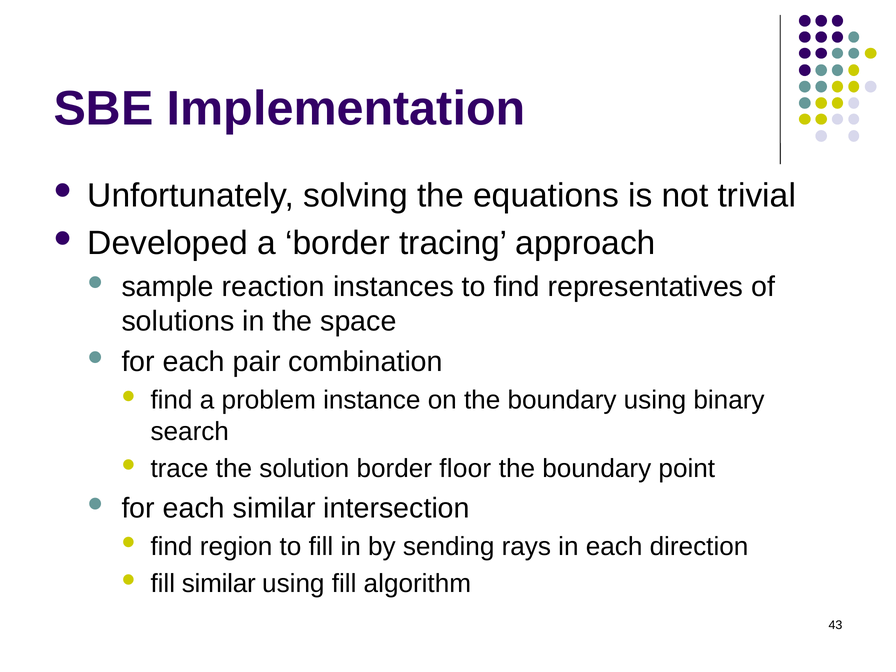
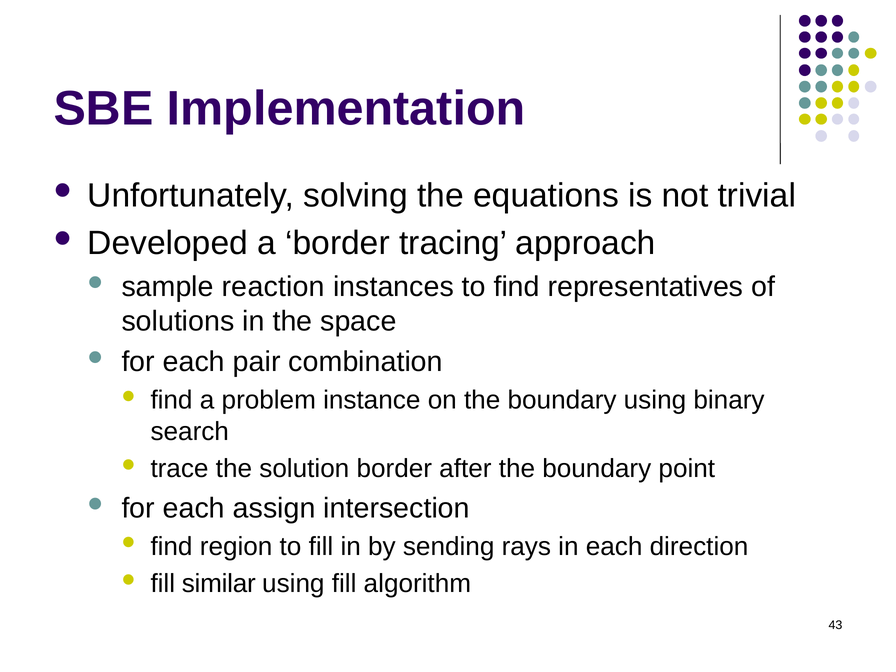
floor: floor -> after (465, 469)
each similar: similar -> assign (274, 508)
